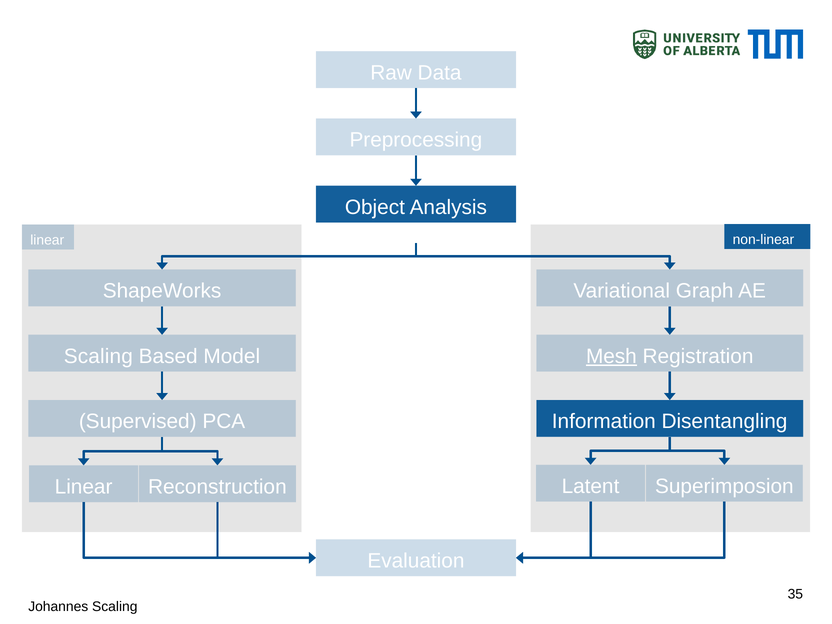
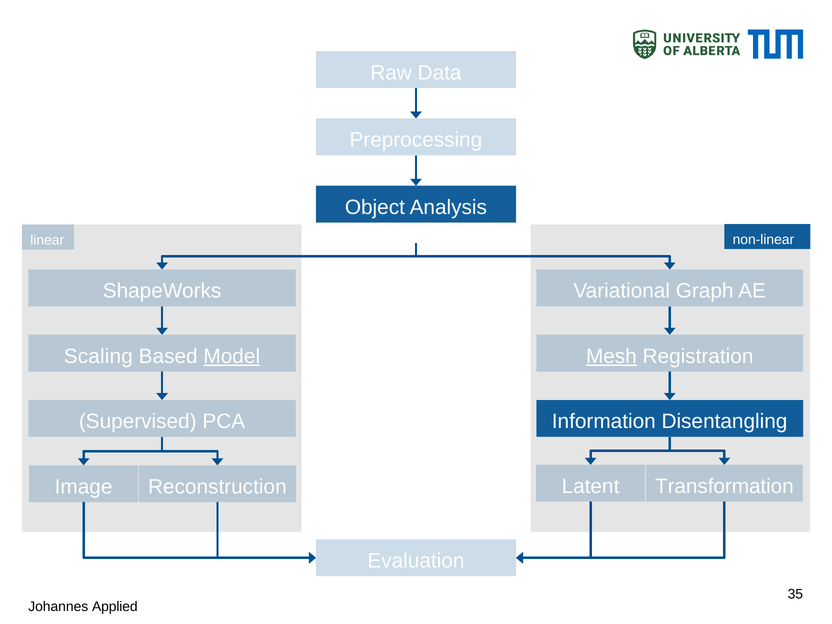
Model underline: none -> present (232, 356)
Superimposion: Superimposion -> Transformation (724, 486)
Linear: Linear -> Image (84, 487)
Johannes Scaling: Scaling -> Applied (115, 607)
